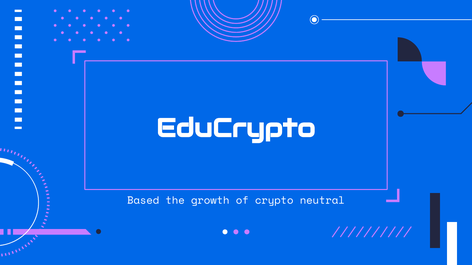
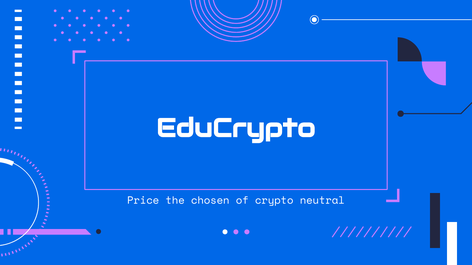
Based: Based -> Price (143, 201)
growth: growth -> chosen (210, 201)
